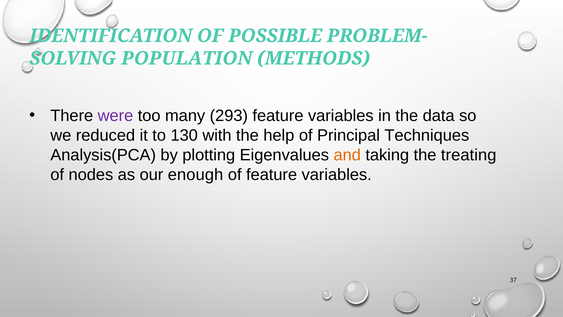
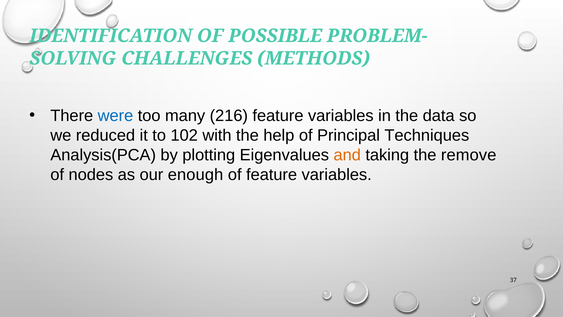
POPULATION: POPULATION -> CHALLENGES (187, 58)
were colour: purple -> blue (115, 116)
293: 293 -> 216 (229, 116)
130: 130 -> 102 (184, 135)
treating: treating -> remove (469, 155)
